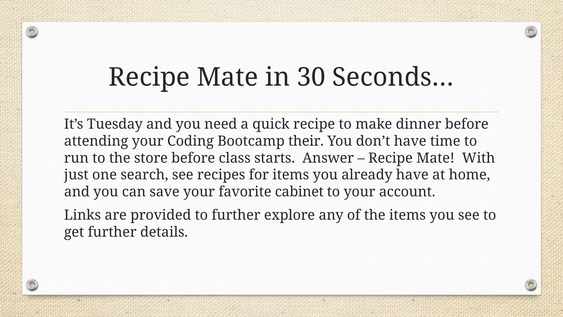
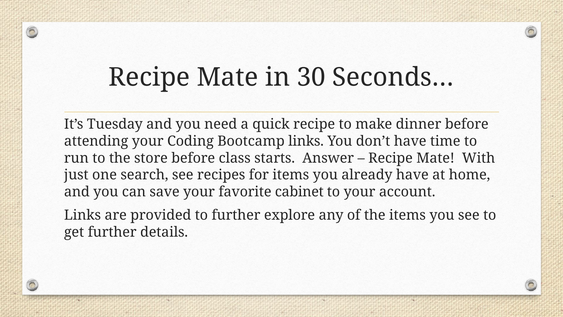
Bootcamp their: their -> links (306, 141)
